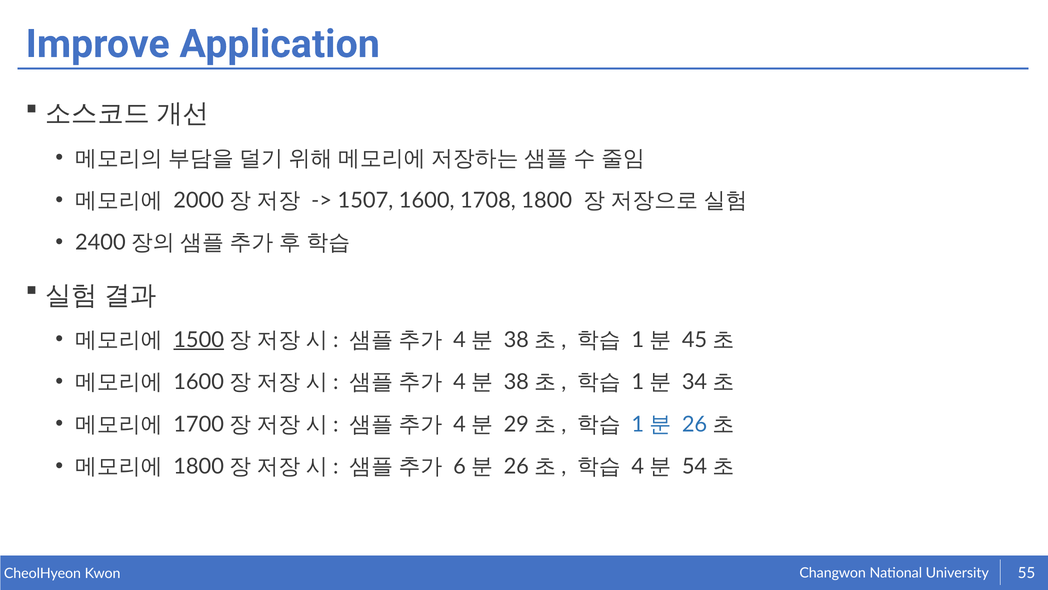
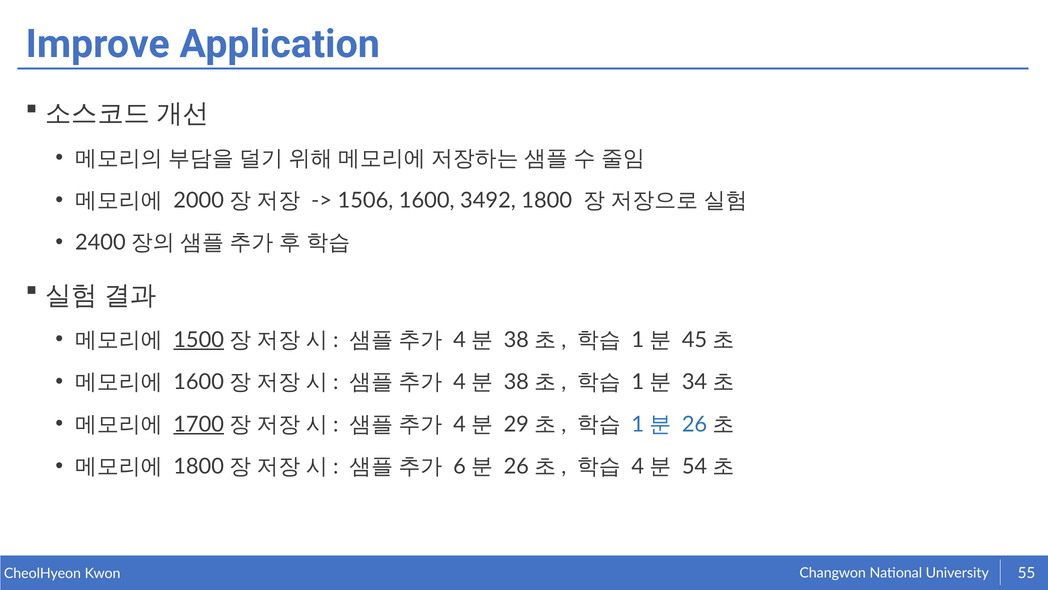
1507: 1507 -> 1506 (365, 200)
1708: 1708 -> 3492 (488, 200)
1700 underline: none -> present (199, 424)
